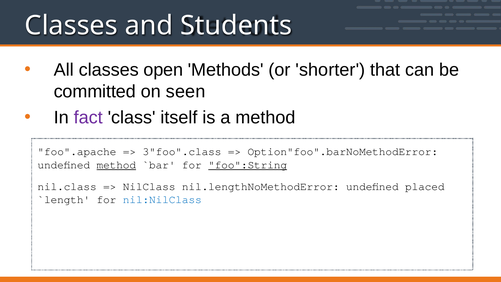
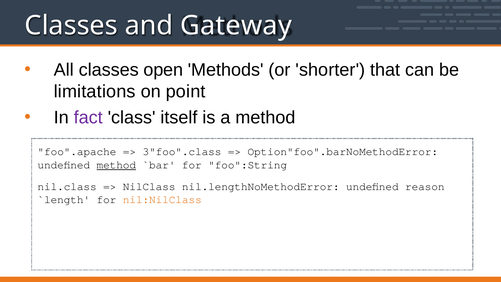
Students: Students -> Gateway (236, 26)
committed: committed -> limitations (95, 92)
seen: seen -> point (186, 92)
foo":String underline: present -> none (248, 165)
placed: placed -> reason (425, 186)
nil:NilClass colour: blue -> orange (162, 199)
